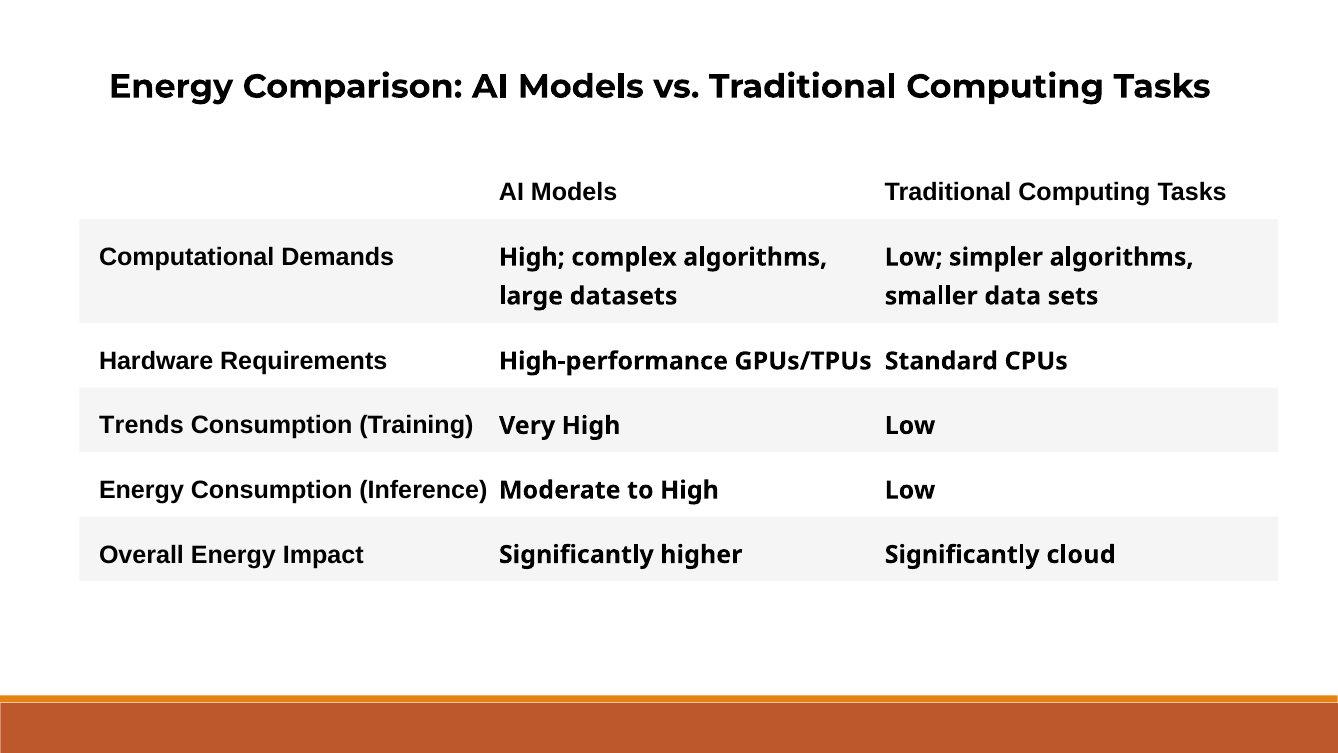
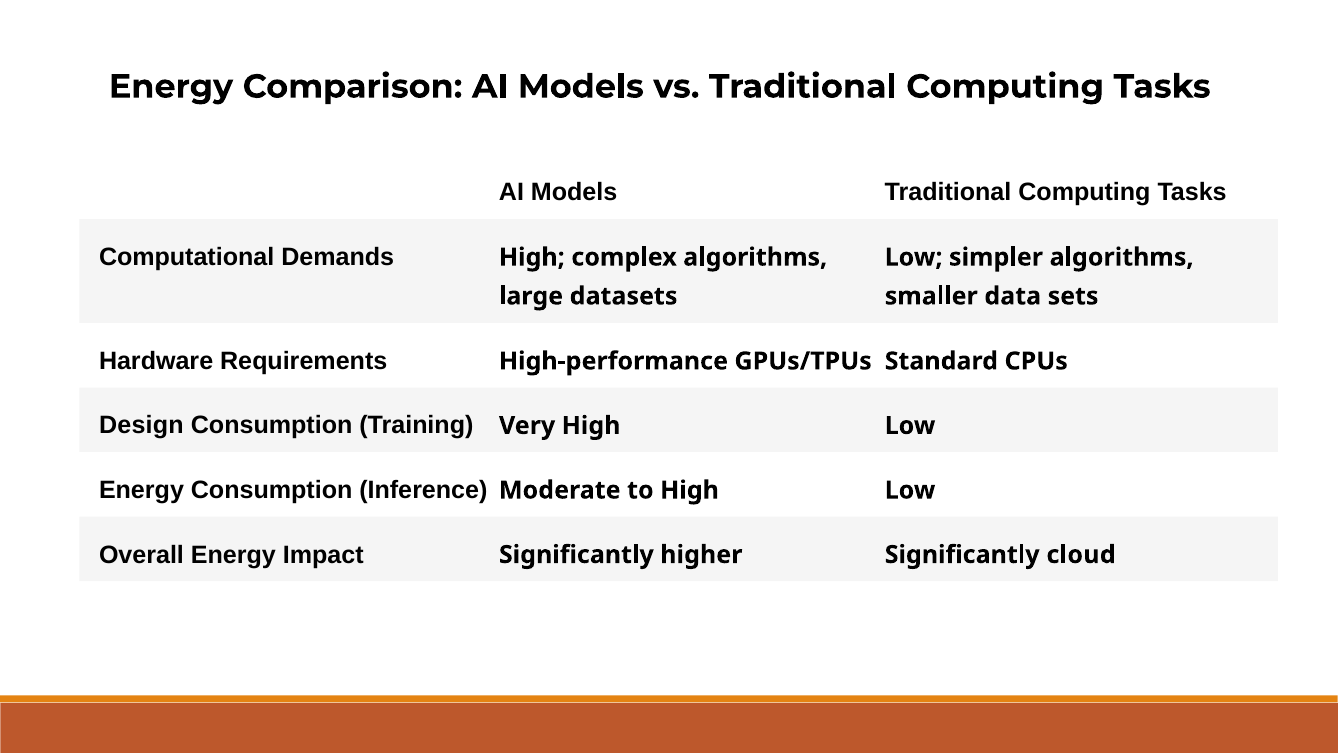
Trends: Trends -> Design (141, 425)
